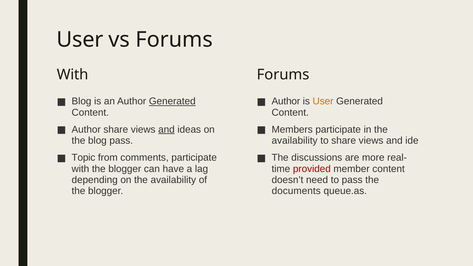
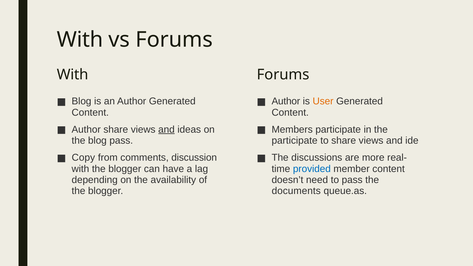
User: User -> With (80, 40)
Generated underline: present -> none (172, 101)
availability: availability -> participate (295, 141)
Topic: Topic -> Copy (83, 158)
comments participate: participate -> discussion (194, 158)
provided colour: red -> blue (312, 169)
